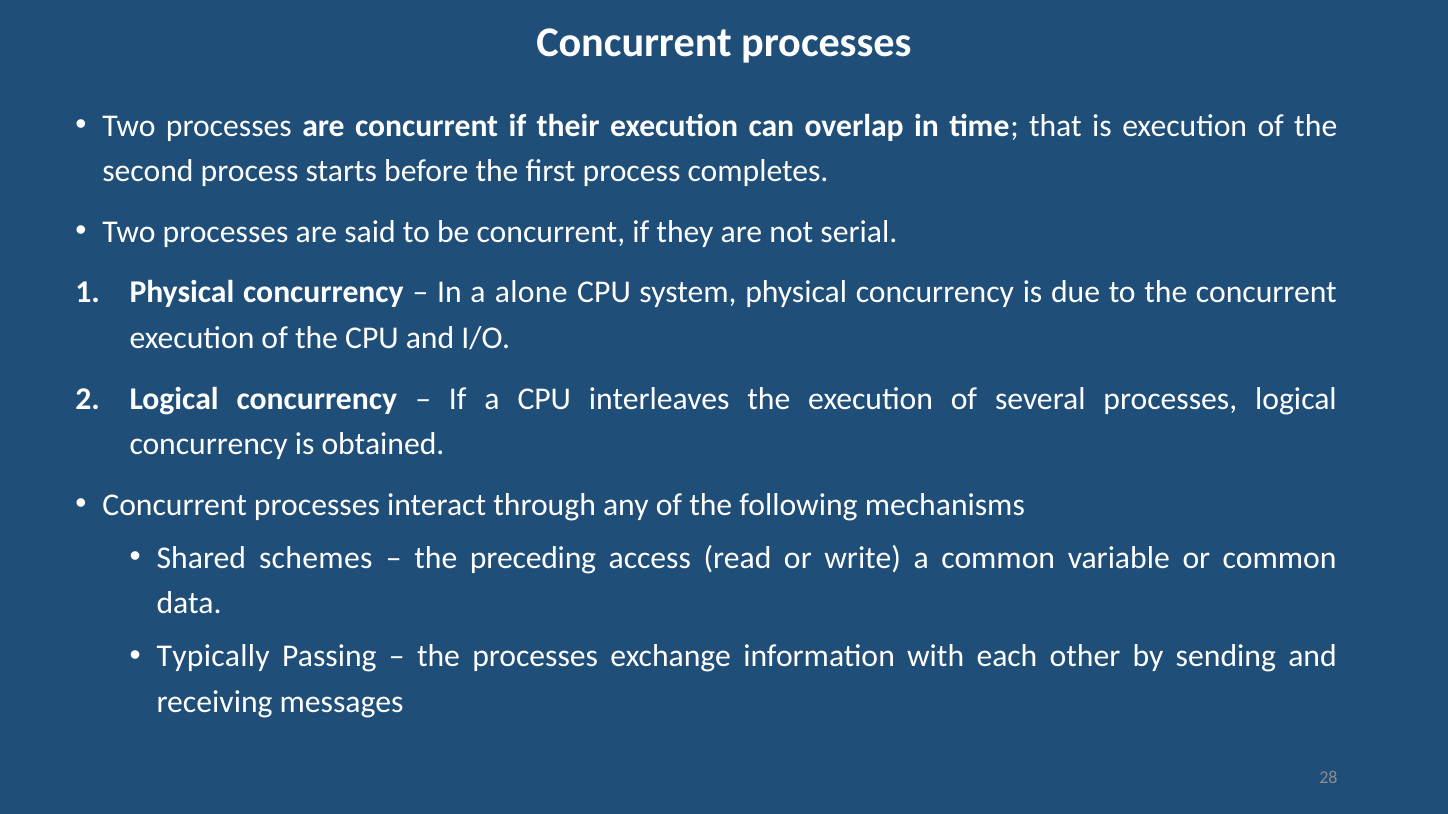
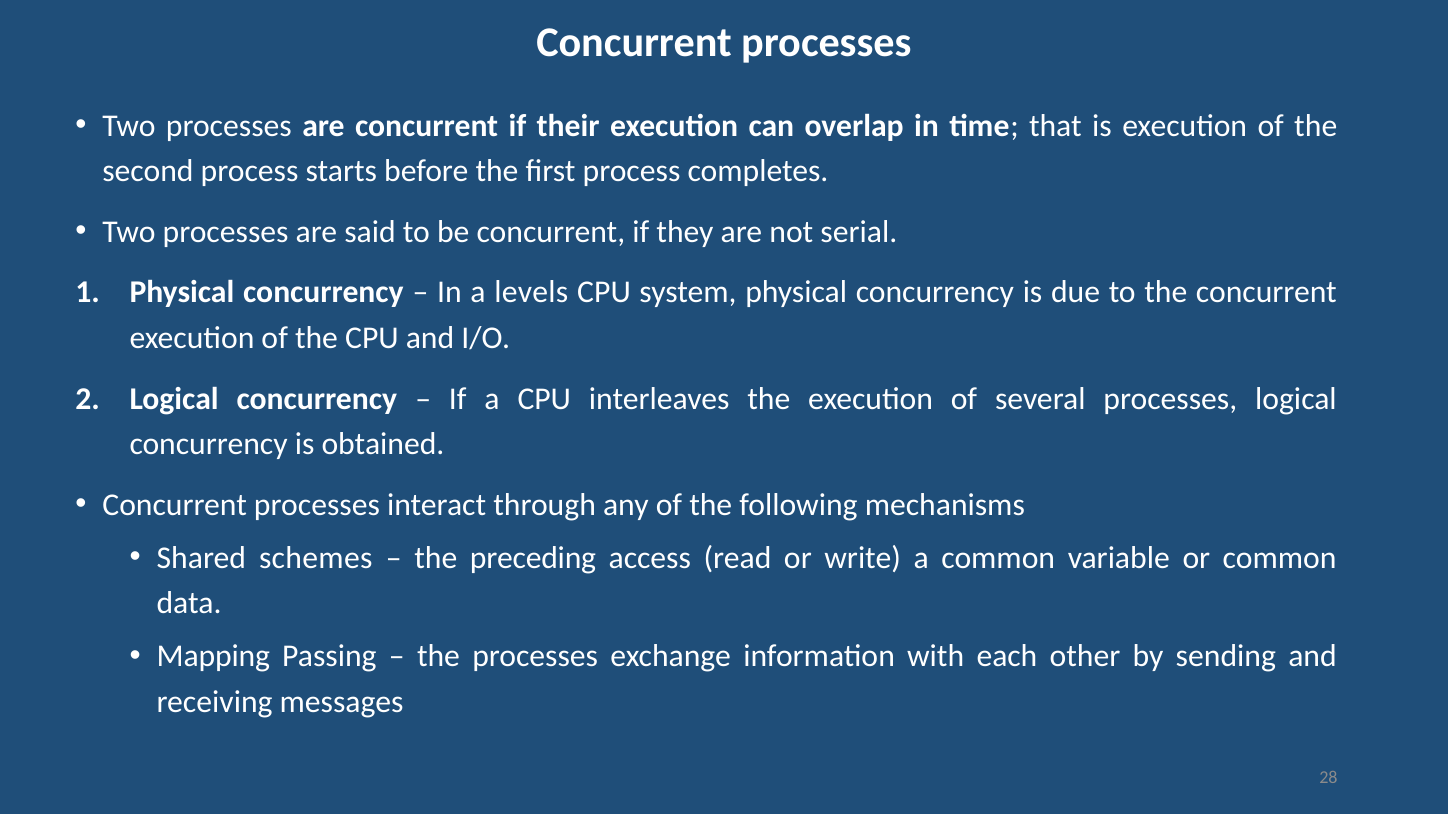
alone: alone -> levels (531, 293)
Typically: Typically -> Mapping (213, 657)
